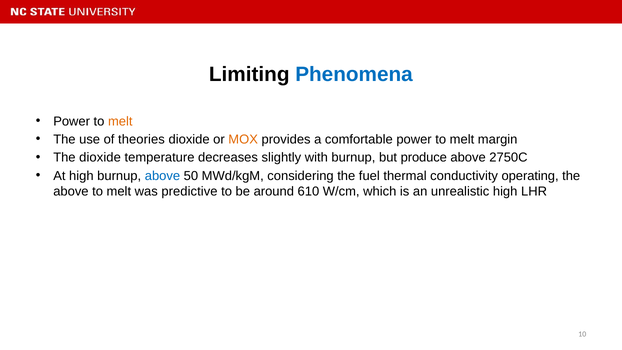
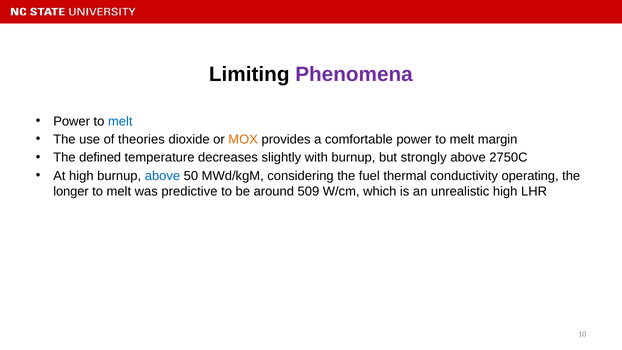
Phenomena colour: blue -> purple (354, 75)
melt colour: orange -> blue (120, 121)
The dioxide: dioxide -> defined (100, 158)
produce: produce -> strongly (424, 158)
above: above -> longer (71, 191)
610: 610 -> 509 (308, 191)
